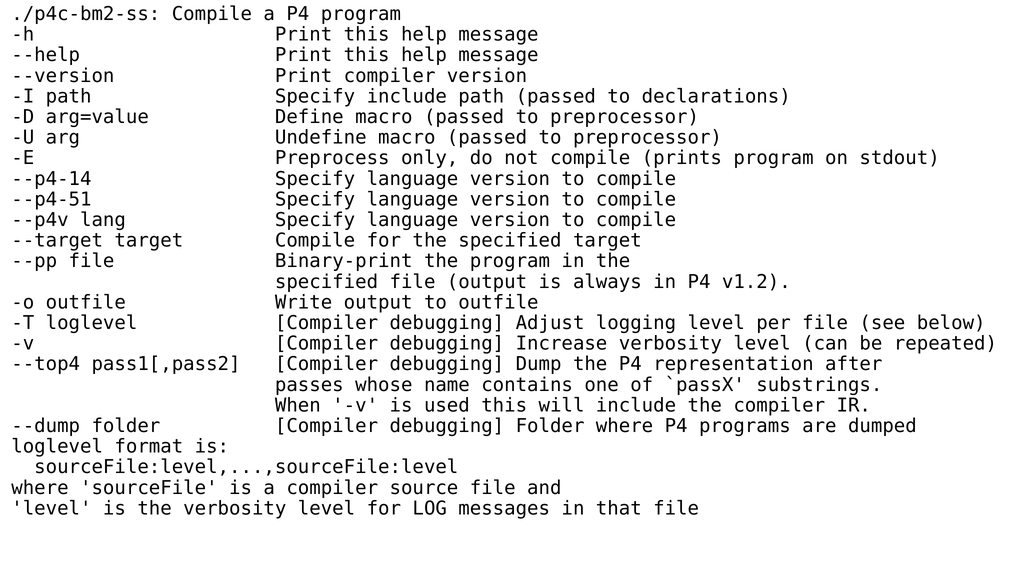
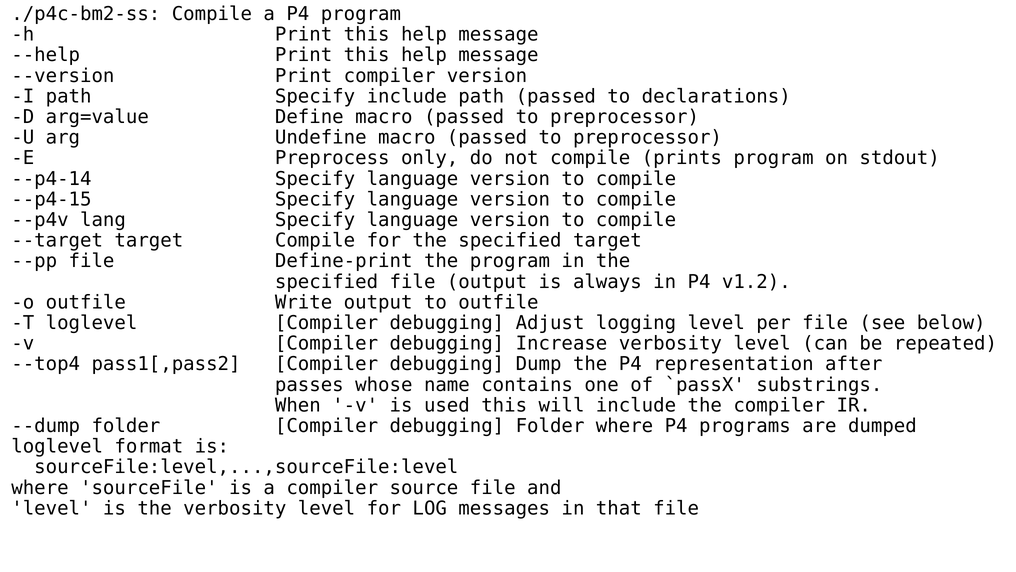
--p4-51: --p4-51 -> --p4-15 (51, 199)
Binary-print: Binary-print -> Define-print (344, 261)
